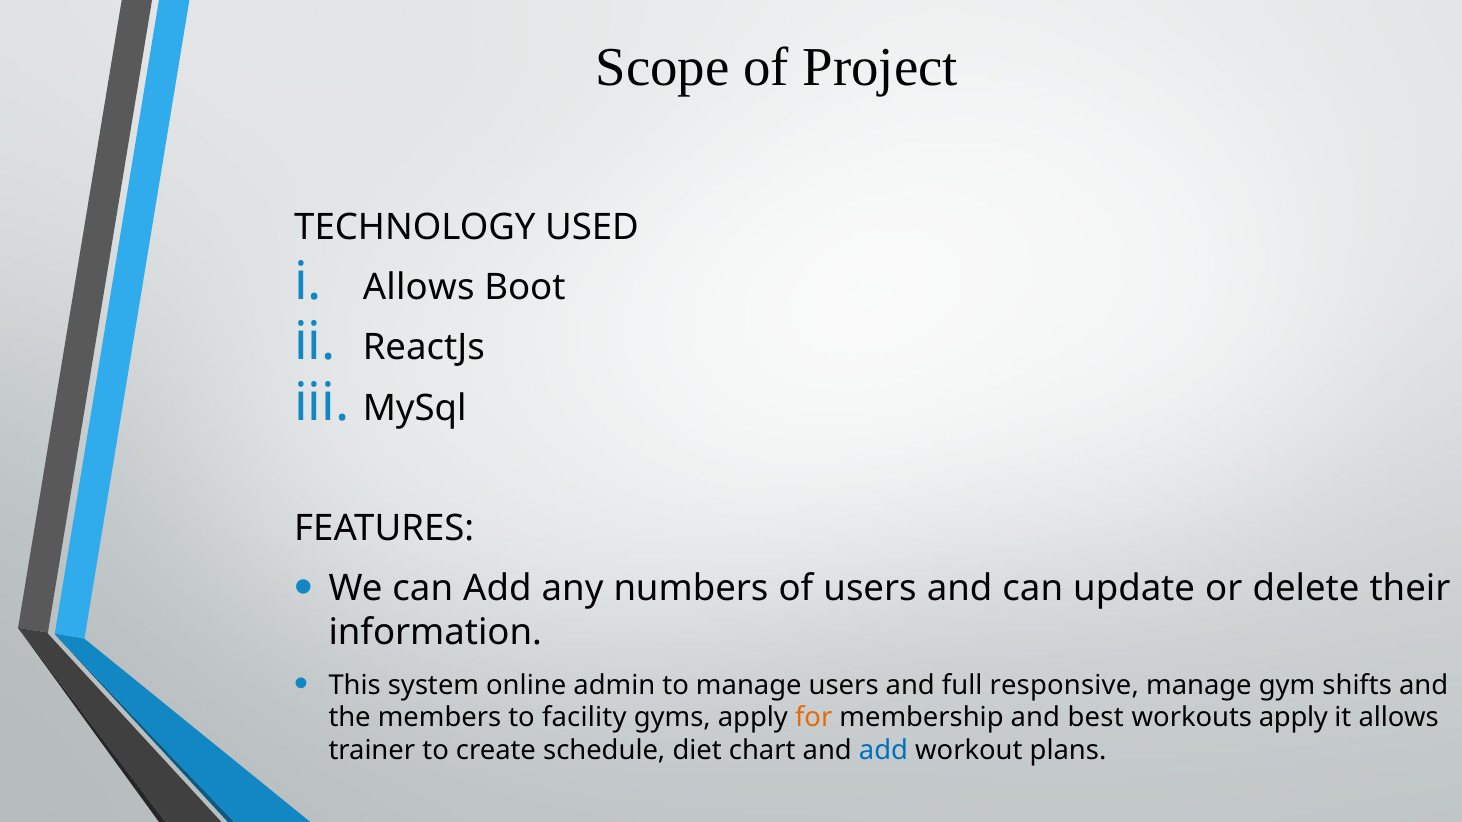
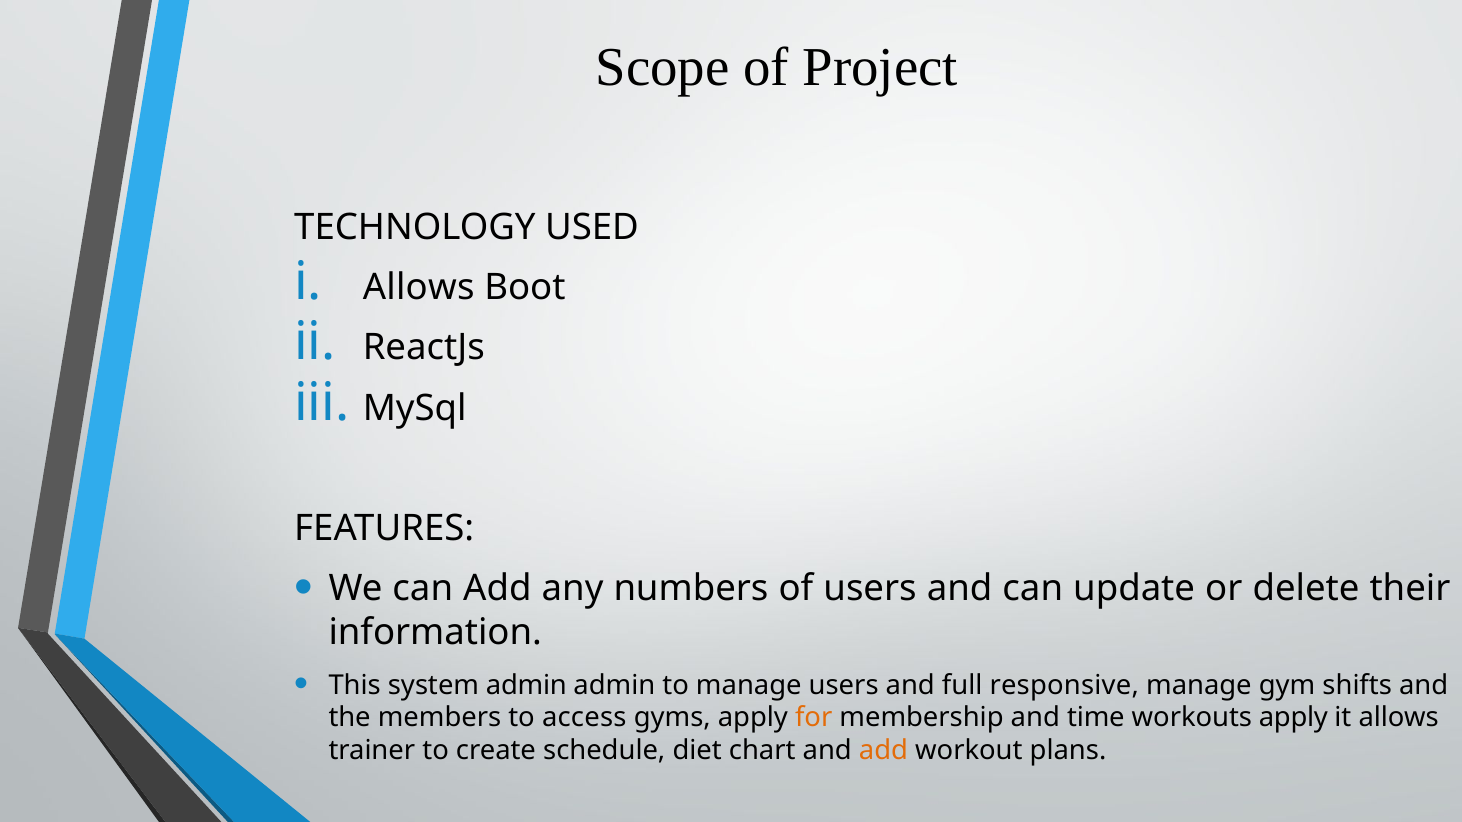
system online: online -> admin (526, 685)
facility: facility -> access (584, 718)
best: best -> time (1096, 718)
add colour: blue -> orange (884, 751)
